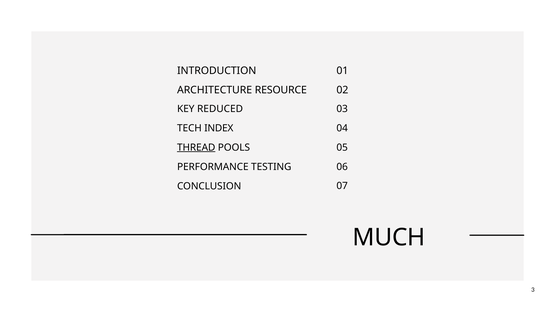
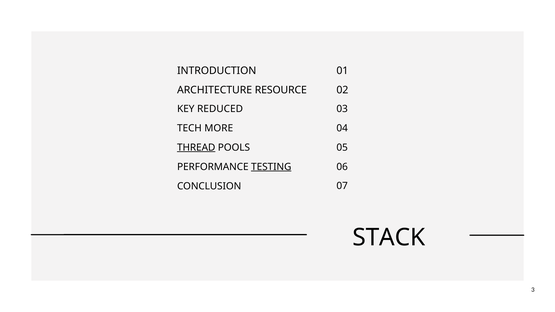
INDEX: INDEX -> MORE (219, 128)
TESTING underline: none -> present (271, 167)
MUCH: MUCH -> STACK (389, 238)
